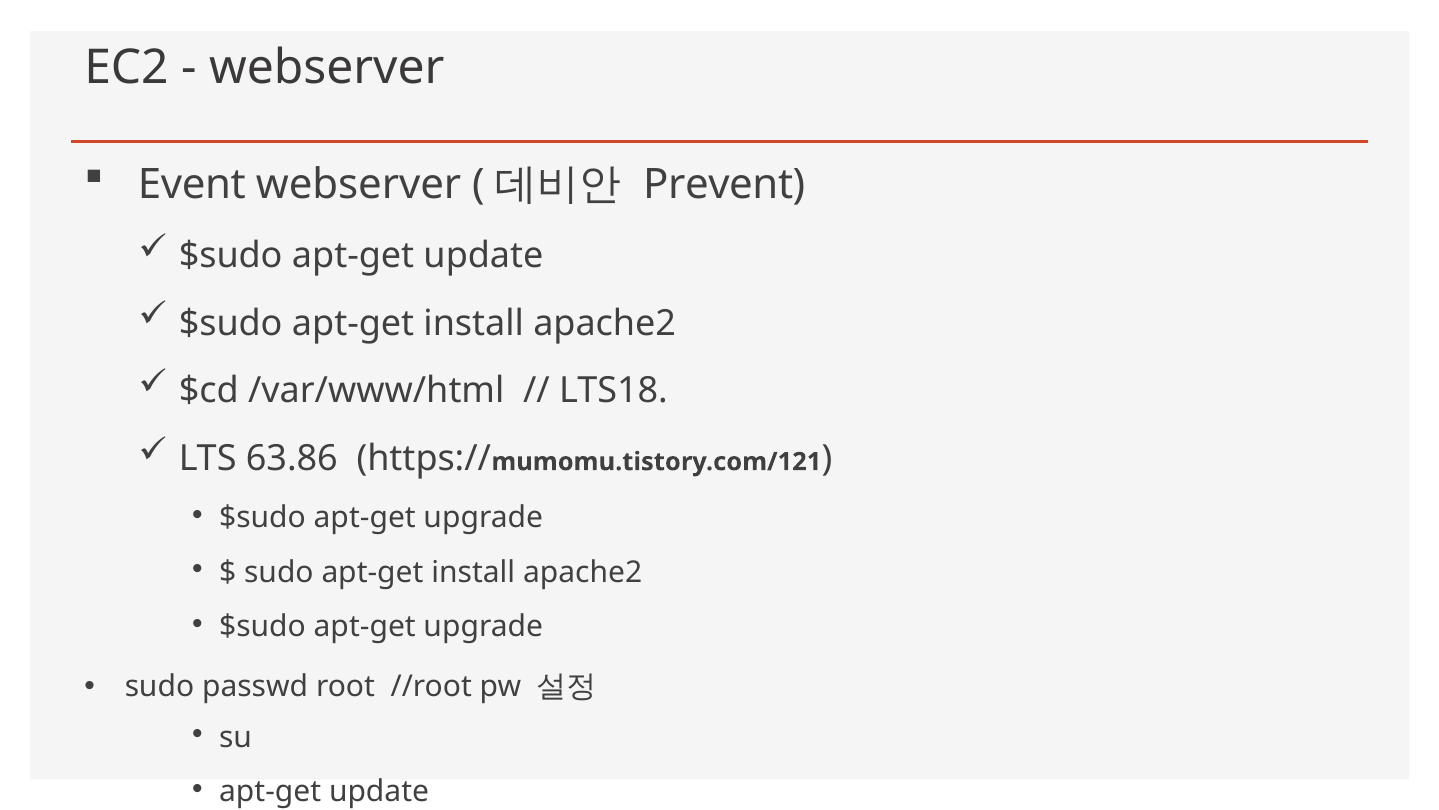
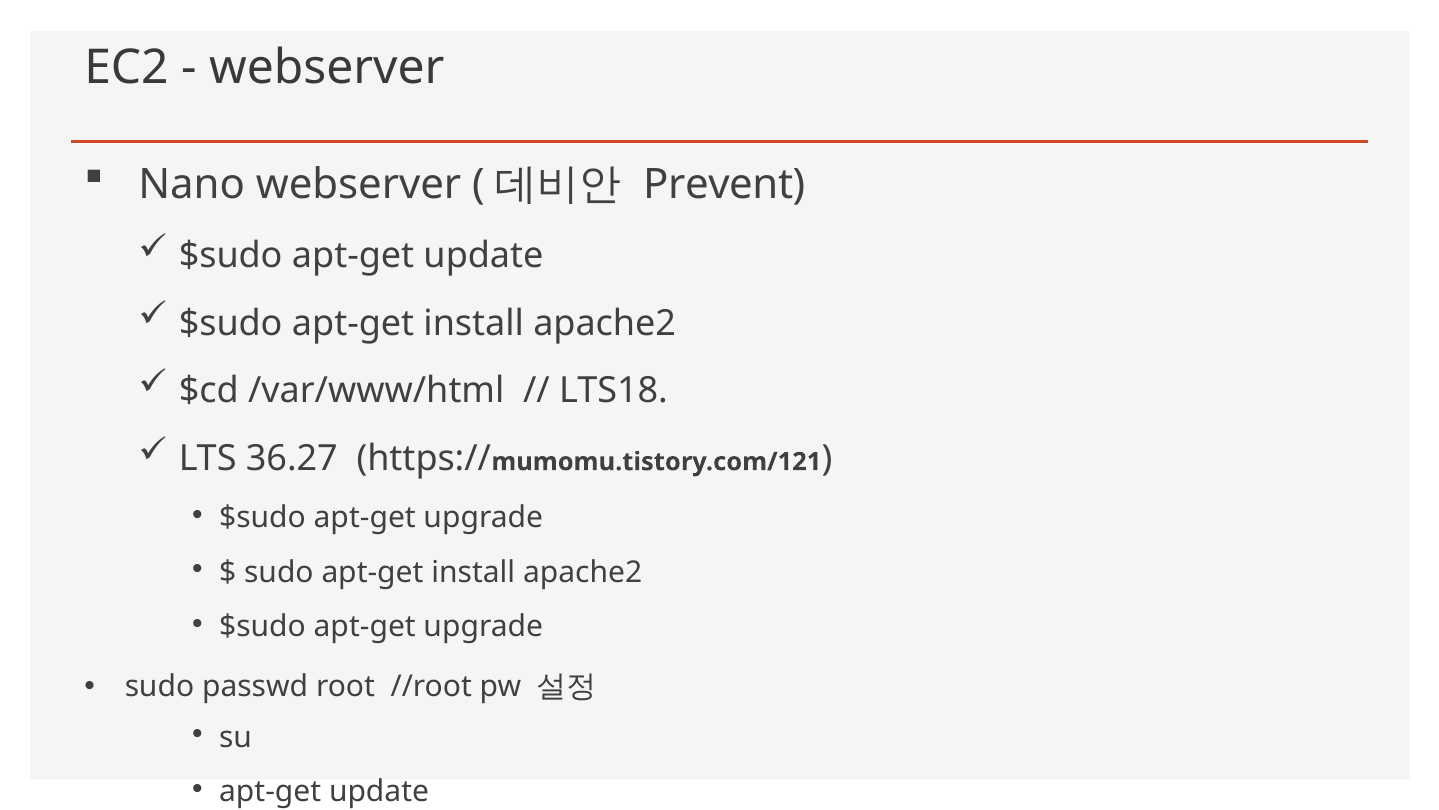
Event: Event -> Nano (192, 185)
63.86: 63.86 -> 36.27 (292, 458)
